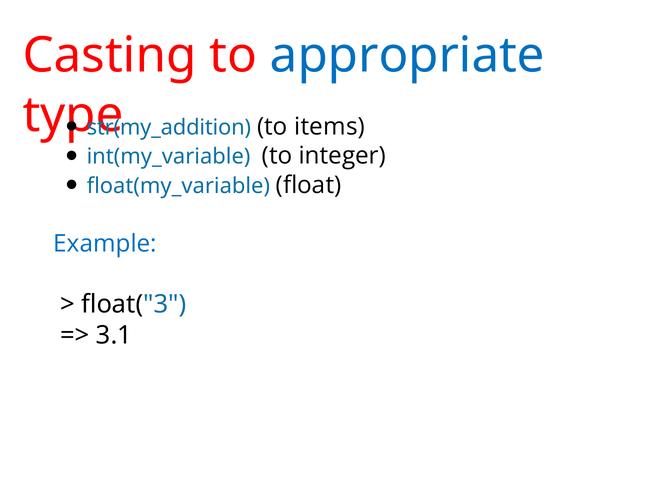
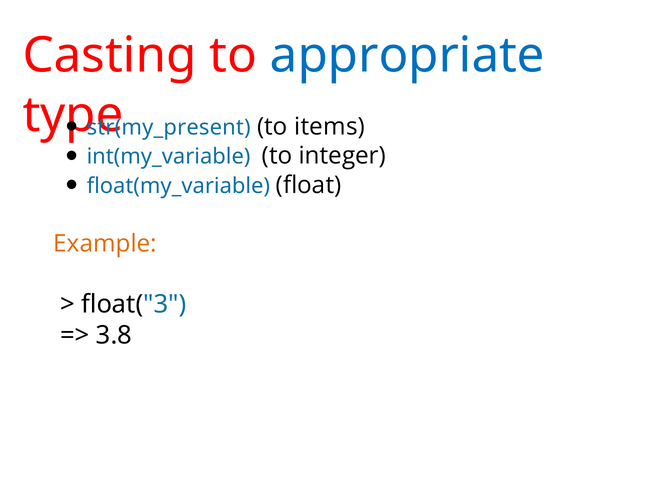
str(my_addition: str(my_addition -> str(my_present (169, 128)
Example colour: blue -> orange (105, 244)
3.1: 3.1 -> 3.8 (114, 335)
